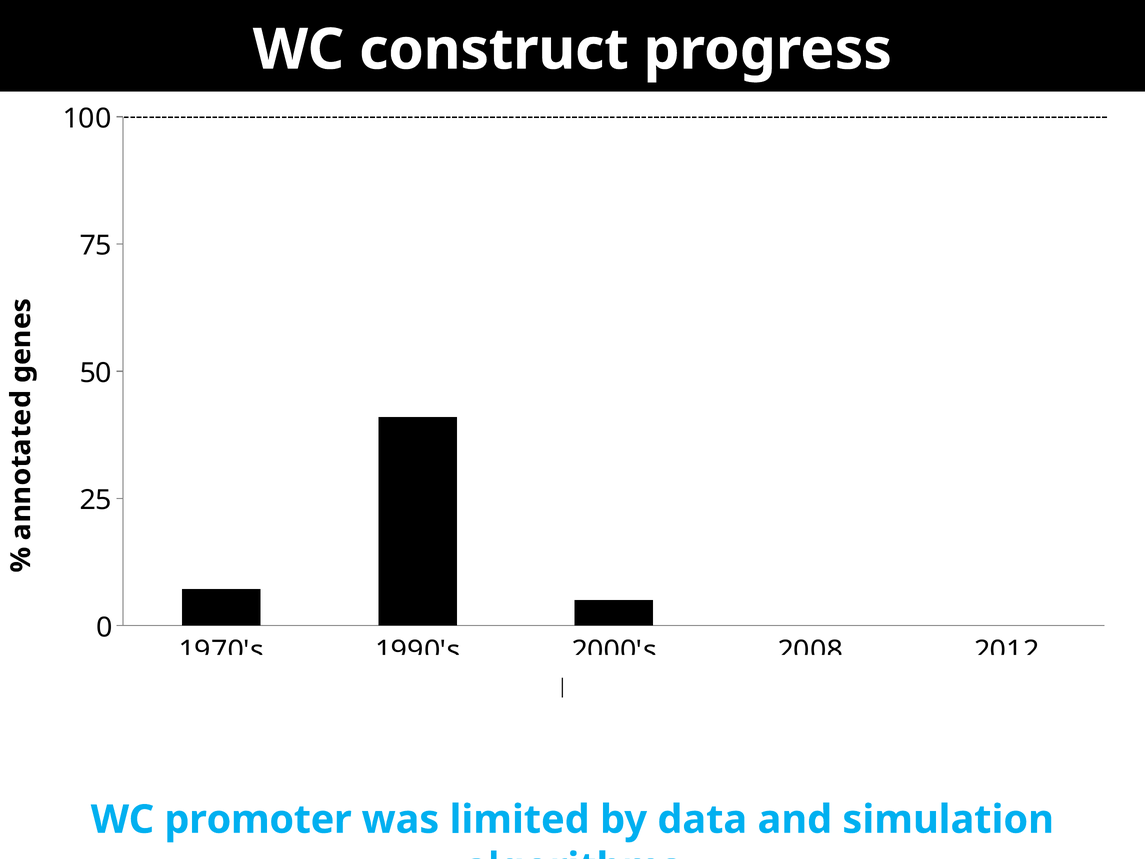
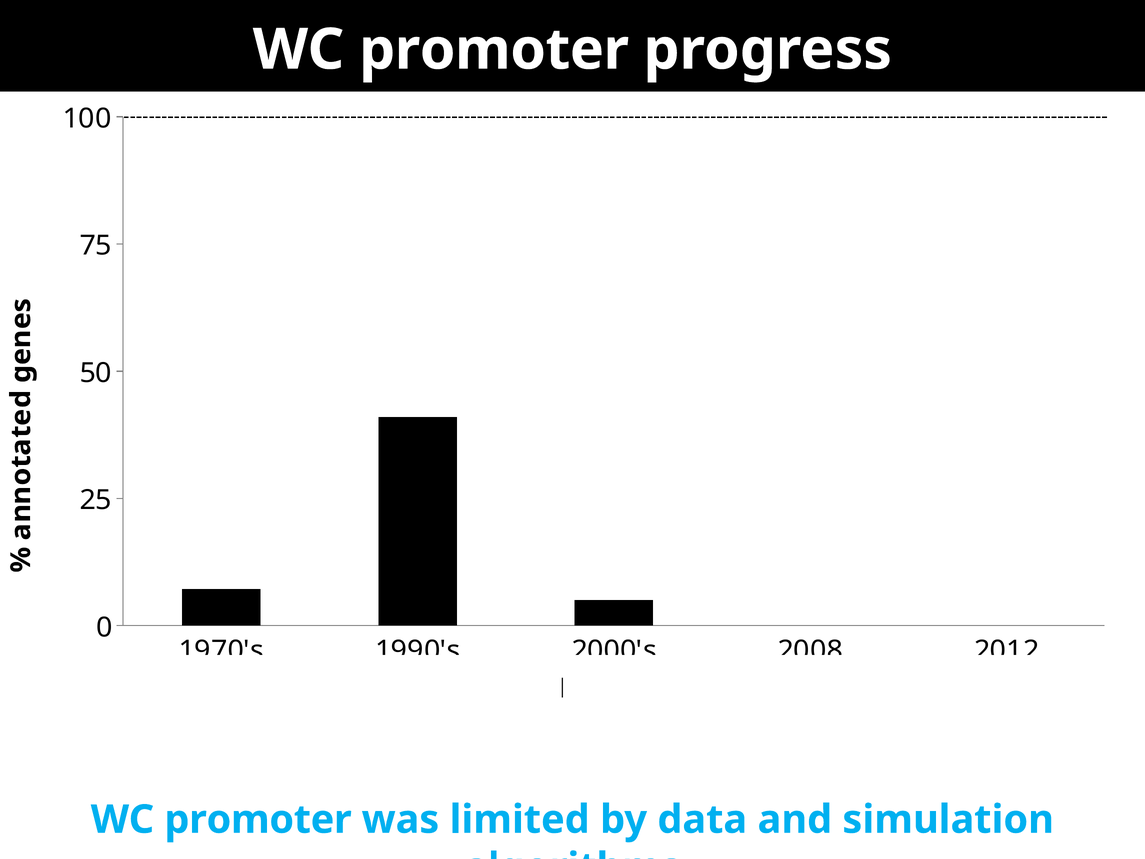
construct: construct -> promoter (494, 50)
